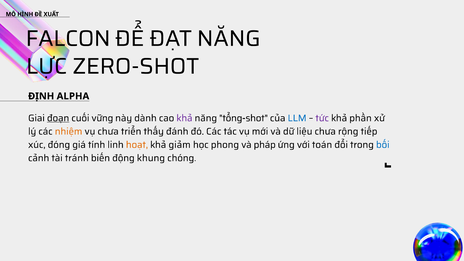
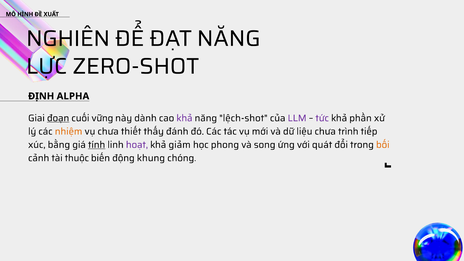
FALCON: FALCON -> NGHIÊN (68, 38)
tổng-shot: tổng-shot -> lệch-shot (243, 118)
LLM colour: blue -> purple (297, 118)
triển: triển -> thiết (131, 131)
rộng: rộng -> trình (348, 131)
đóng: đóng -> bằng (59, 145)
tính underline: none -> present (97, 145)
hoạt colour: orange -> purple (137, 145)
pháp: pháp -> song (265, 145)
toán: toán -> quát (322, 145)
bối colour: blue -> orange (383, 145)
tránh: tránh -> thuộc (77, 158)
